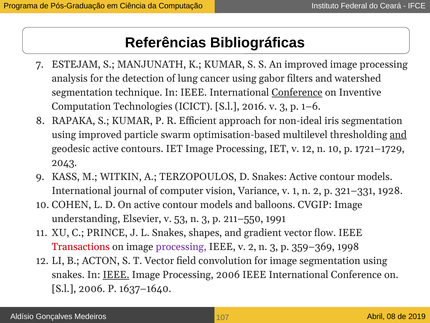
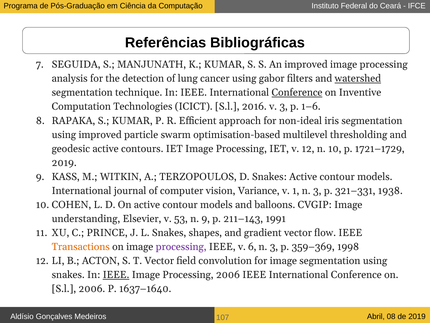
ESTEJAM: ESTEJAM -> SEGUIDA (76, 64)
watershed underline: none -> present (358, 78)
and underline: present -> none (398, 134)
2043: 2043 -> 2019 (64, 162)
1 n 2: 2 -> 3 (317, 190)
1928: 1928 -> 1938 (390, 190)
53 n 3: 3 -> 9 (206, 218)
211–550: 211–550 -> 211–143 (243, 218)
Transactions colour: red -> orange (81, 246)
v 2: 2 -> 6 (252, 246)
